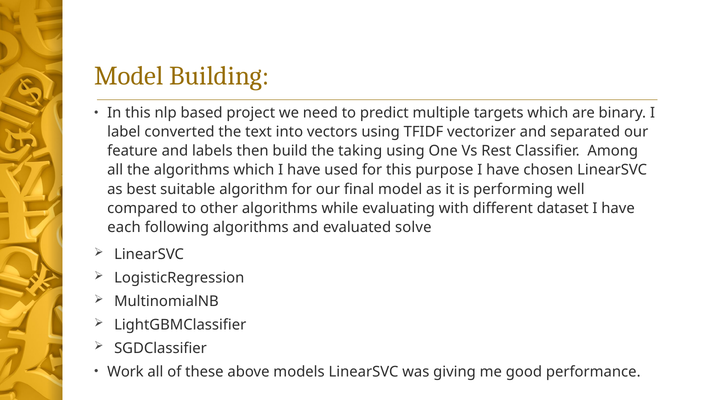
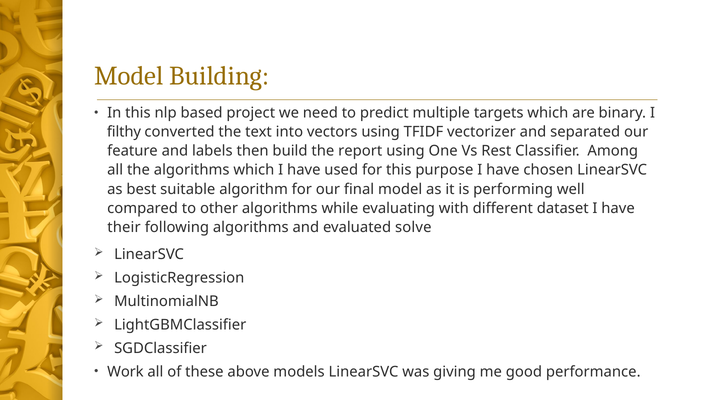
label: label -> filthy (124, 132)
taking: taking -> report (360, 151)
each: each -> their (124, 227)
